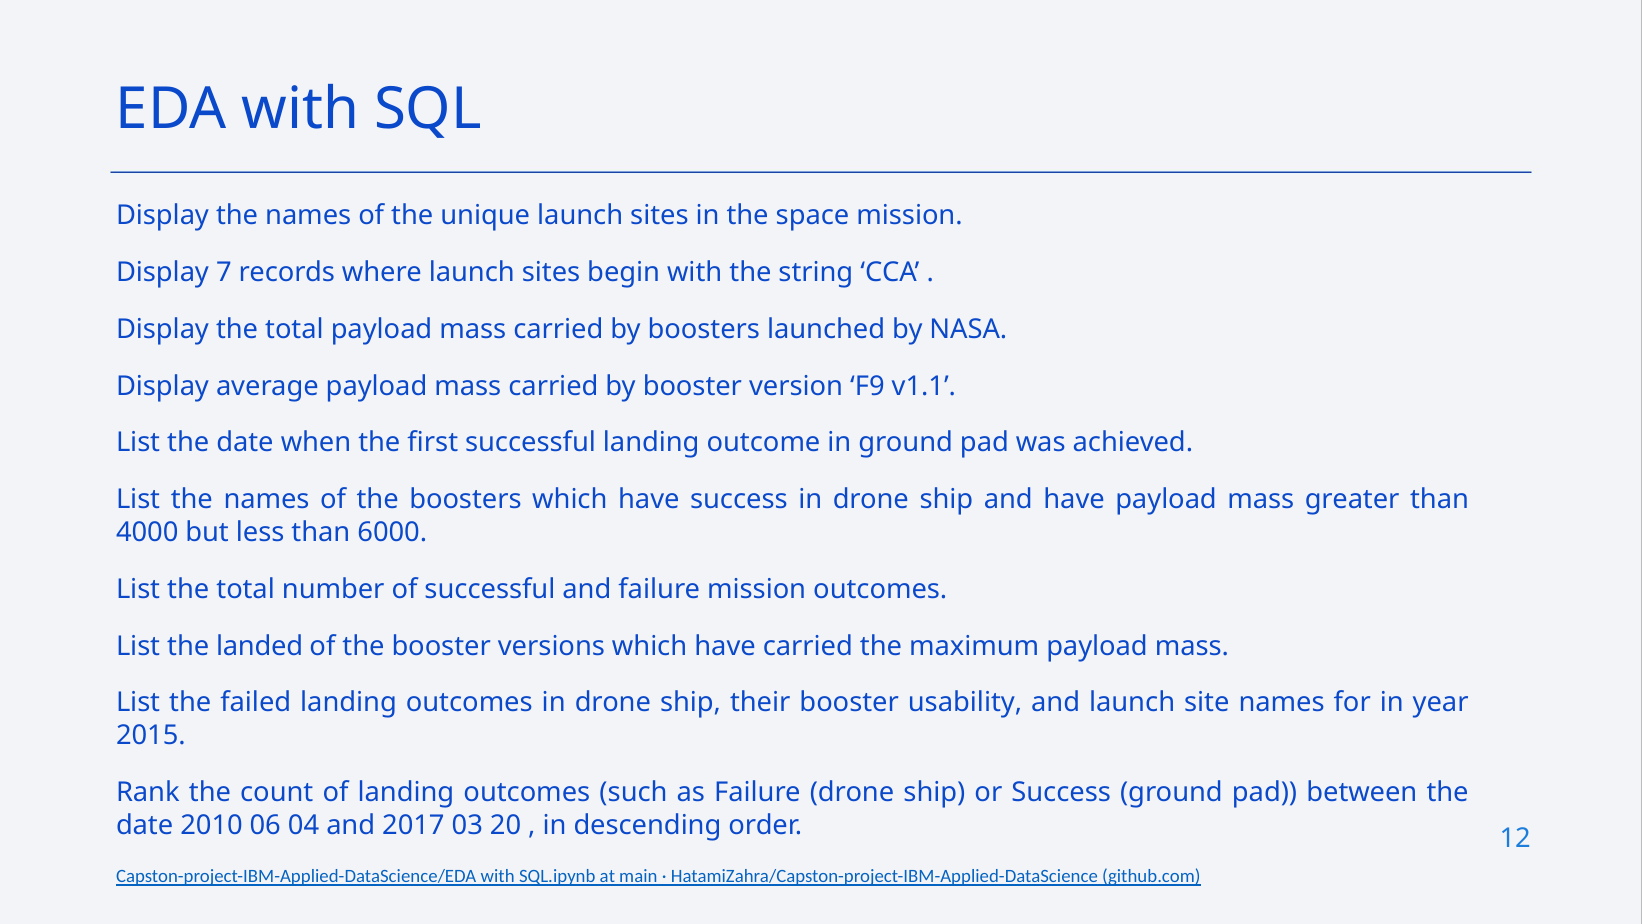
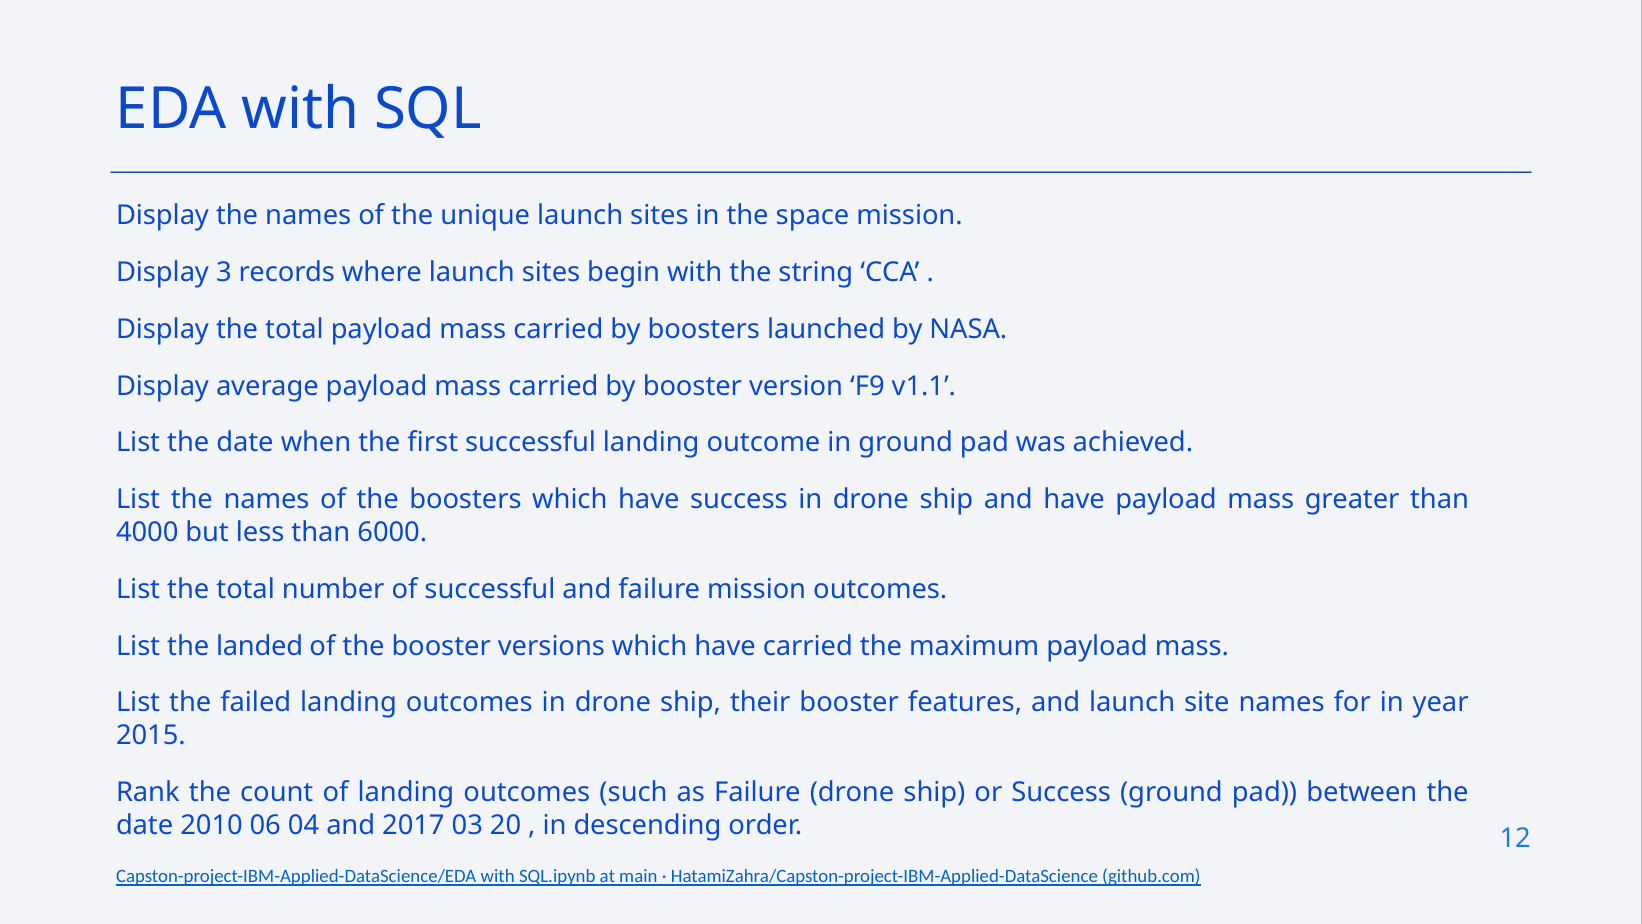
7: 7 -> 3 (224, 272)
usability: usability -> features (965, 703)
